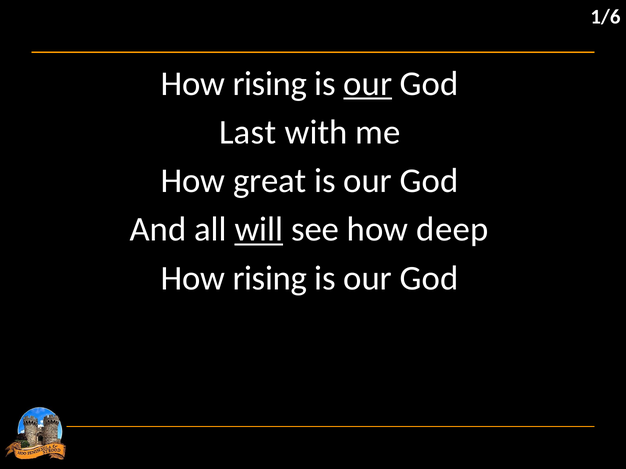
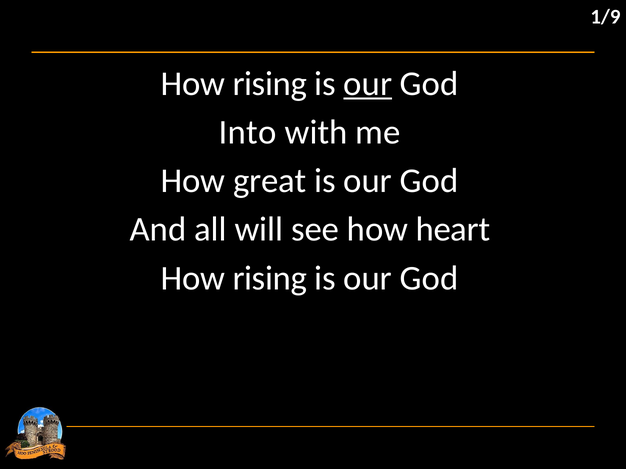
1/6: 1/6 -> 1/9 (605, 17)
Last: Last -> Into (248, 132)
will underline: present -> none (259, 230)
deep: deep -> heart (453, 230)
